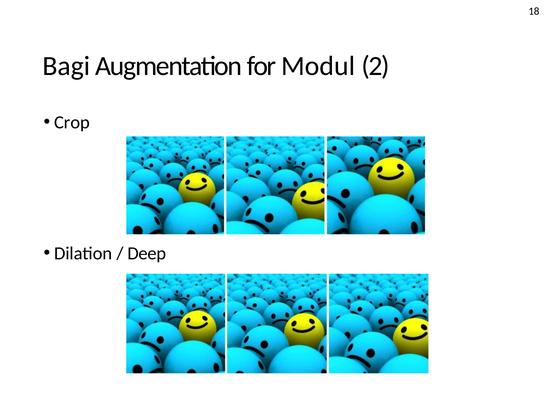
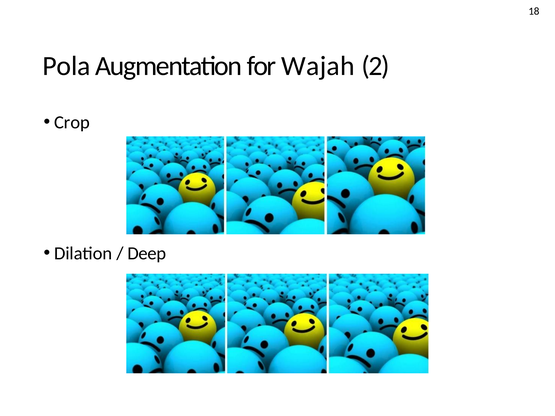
Bagi: Bagi -> Pola (67, 66)
Modul: Modul -> Wajah (318, 66)
